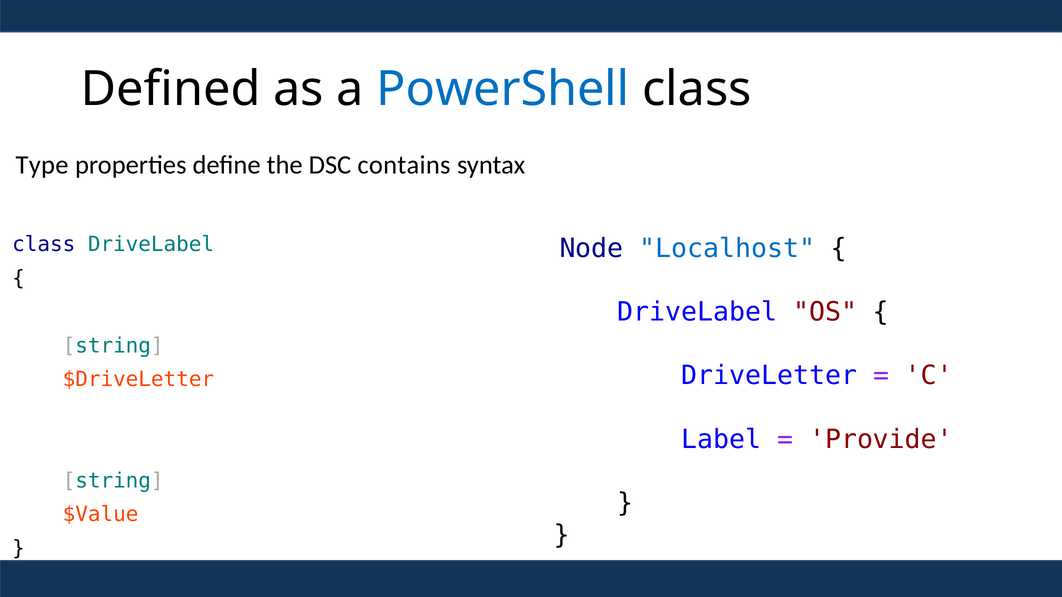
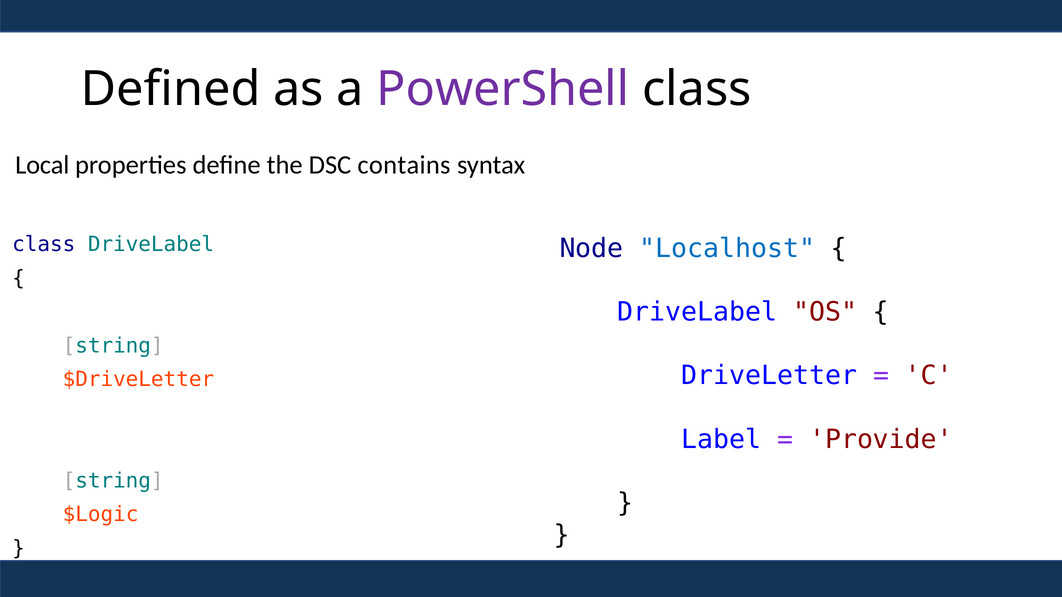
PowerShell colour: blue -> purple (503, 89)
Type: Type -> Local (42, 165)
$Value: $Value -> $Logic (101, 515)
